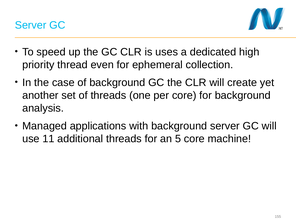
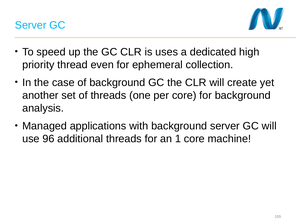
11: 11 -> 96 (48, 139)
5: 5 -> 1 (178, 139)
